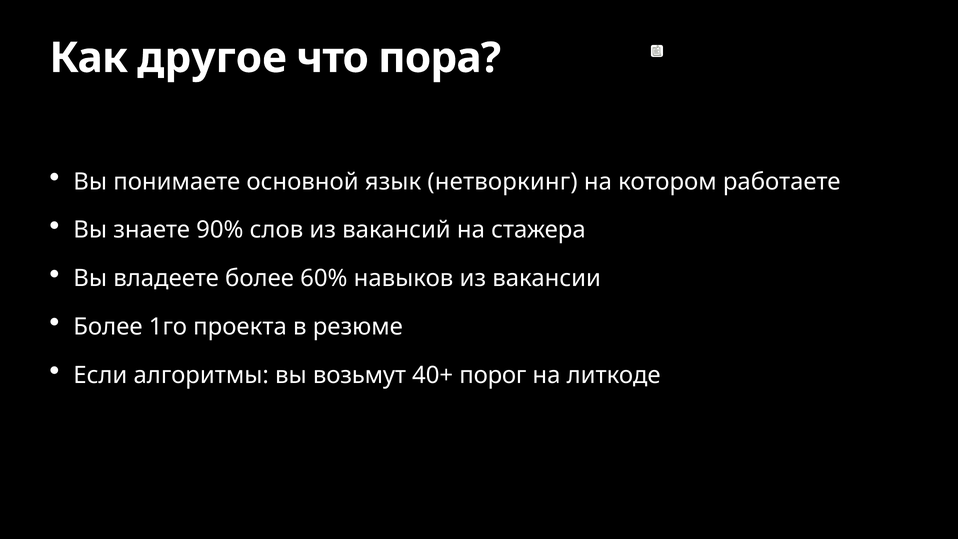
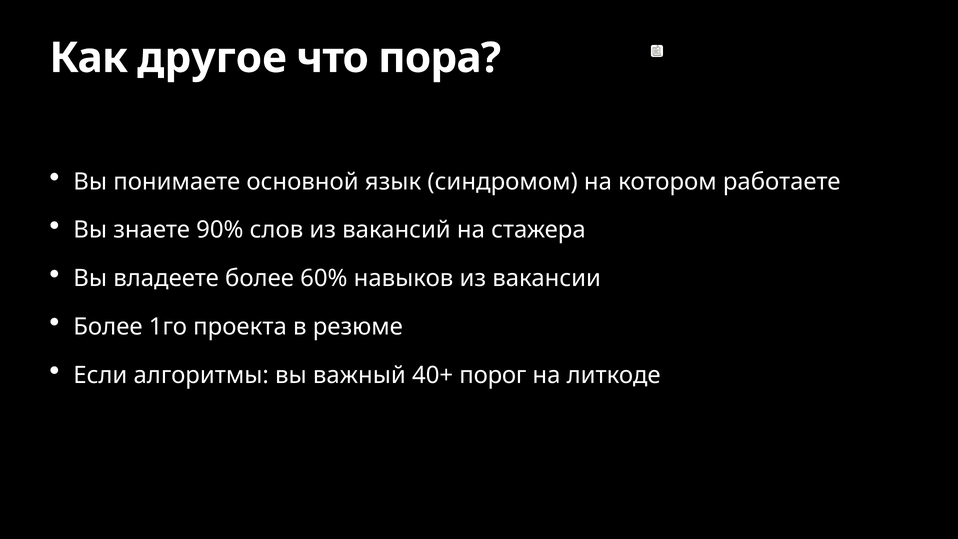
нетворкинг: нетворкинг -> синдромом (503, 182)
возьмут: возьмут -> важный (359, 375)
